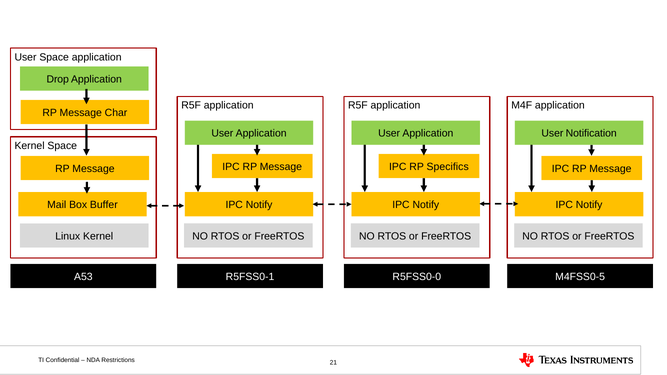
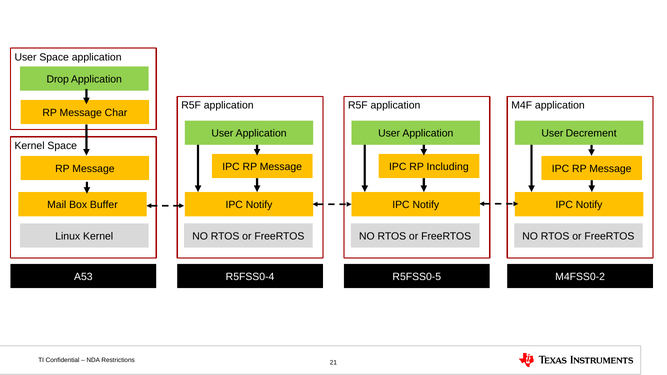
Notification: Notification -> Decrement (591, 134)
Specifics: Specifics -> Including (448, 167)
R5FSS0-1: R5FSS0-1 -> R5FSS0-4 (250, 277)
R5FSS0-0: R5FSS0-0 -> R5FSS0-5 (417, 277)
M4FSS0-5: M4FSS0-5 -> M4FSS0-2 (580, 277)
